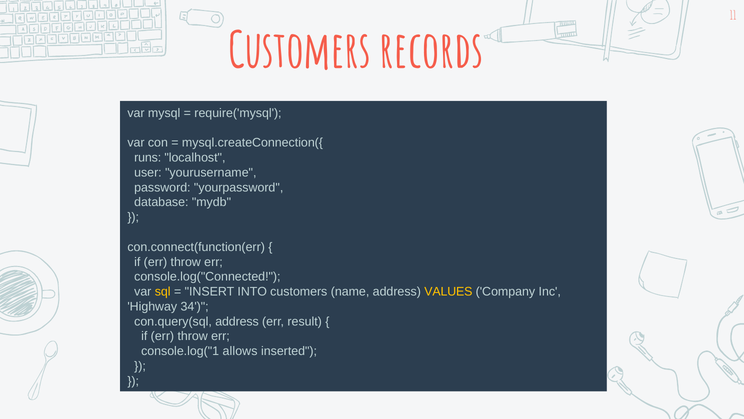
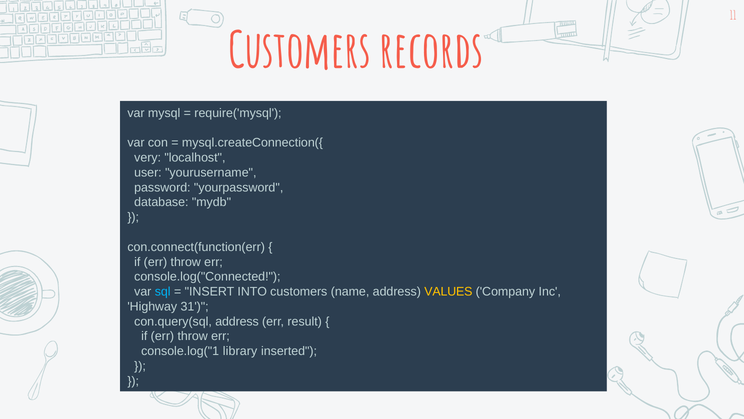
runs: runs -> very (148, 157)
sql colour: yellow -> light blue (163, 291)
34: 34 -> 31 (195, 306)
allows: allows -> library (240, 351)
